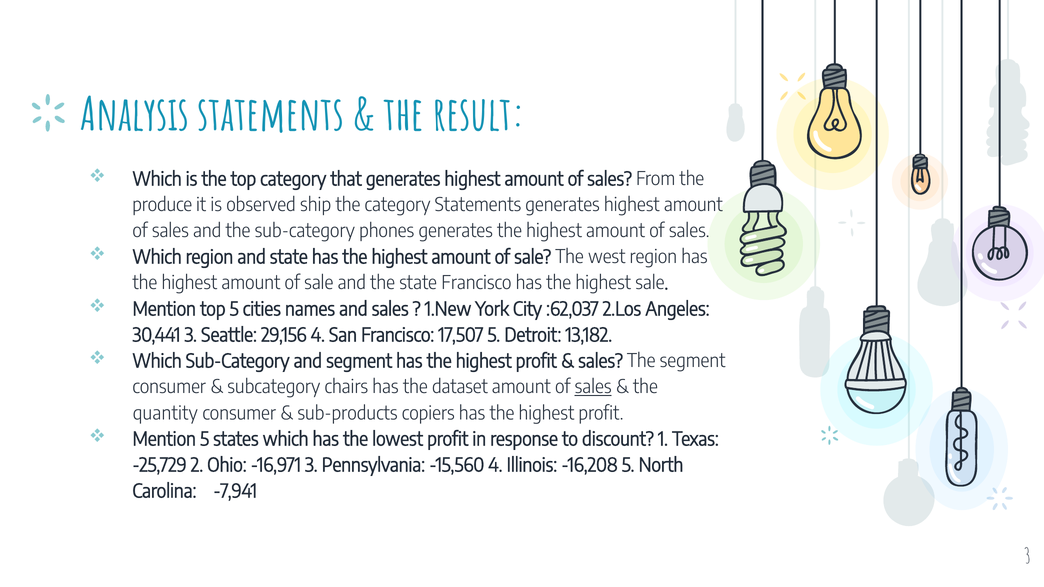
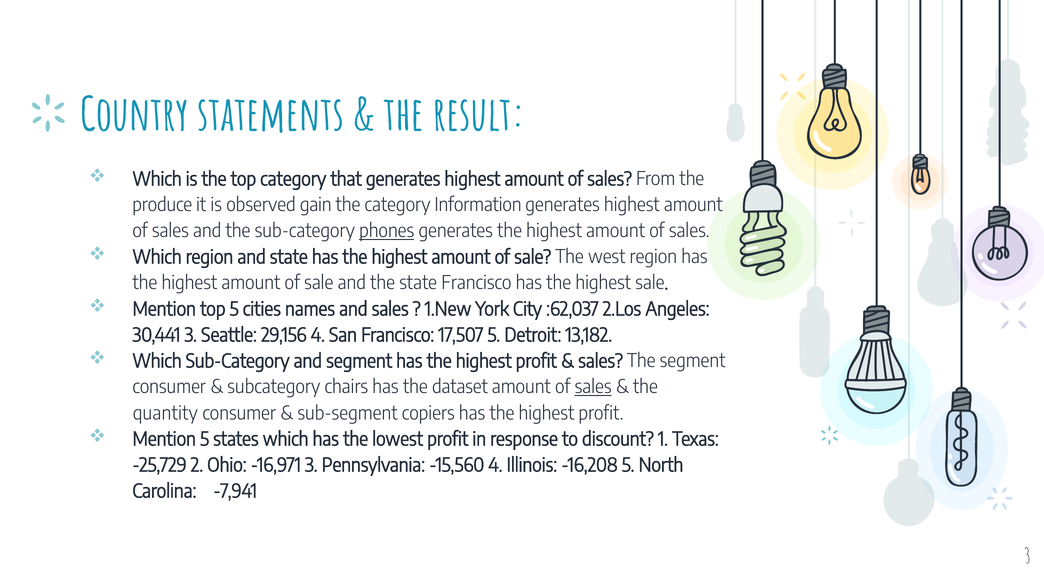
Analysis: Analysis -> Country (135, 116)
ship: ship -> gain (316, 205)
category Statements: Statements -> Information (478, 205)
phones underline: none -> present (387, 231)
sub-products: sub-products -> sub-segment (348, 413)
